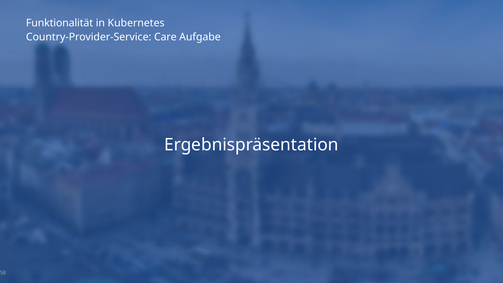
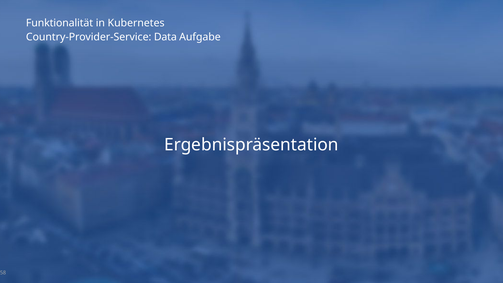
Care: Care -> Data (165, 37)
